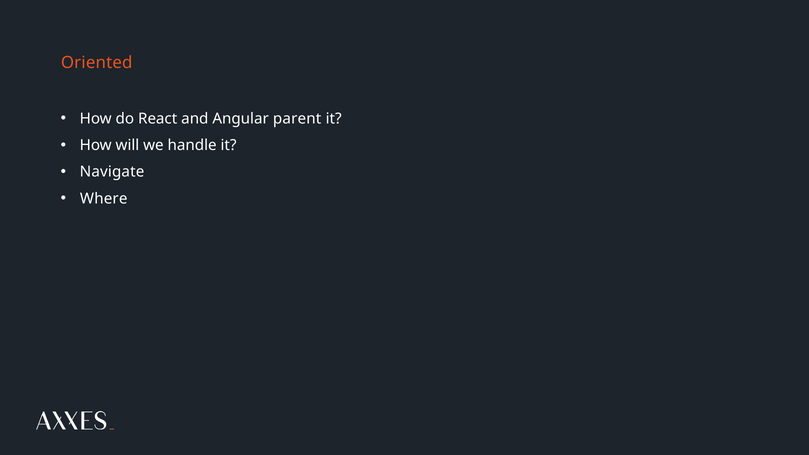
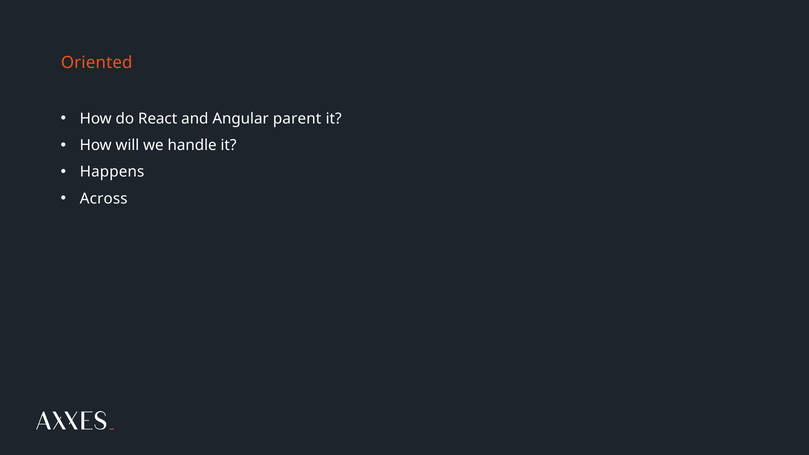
Navigate: Navigate -> Happens (112, 172)
Where: Where -> Across (104, 199)
